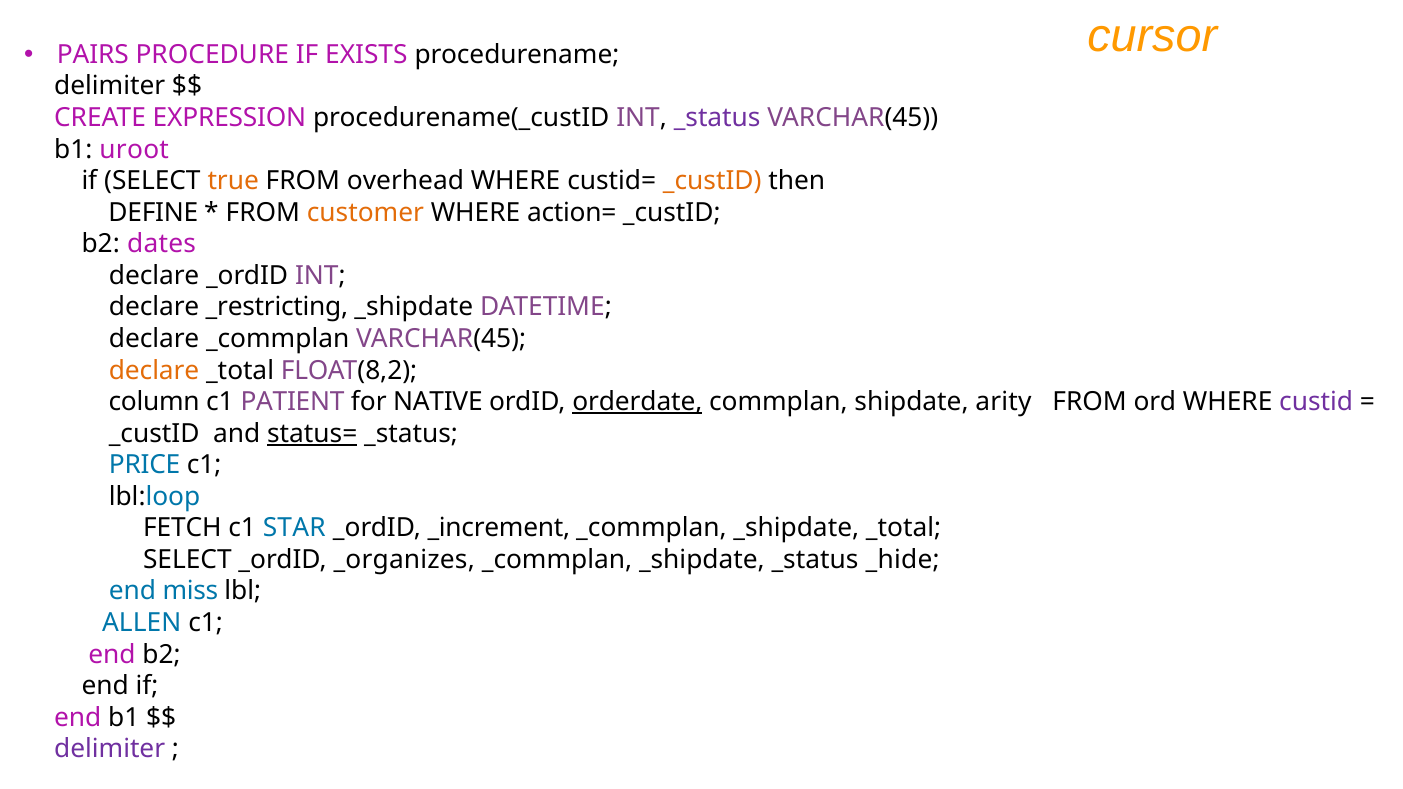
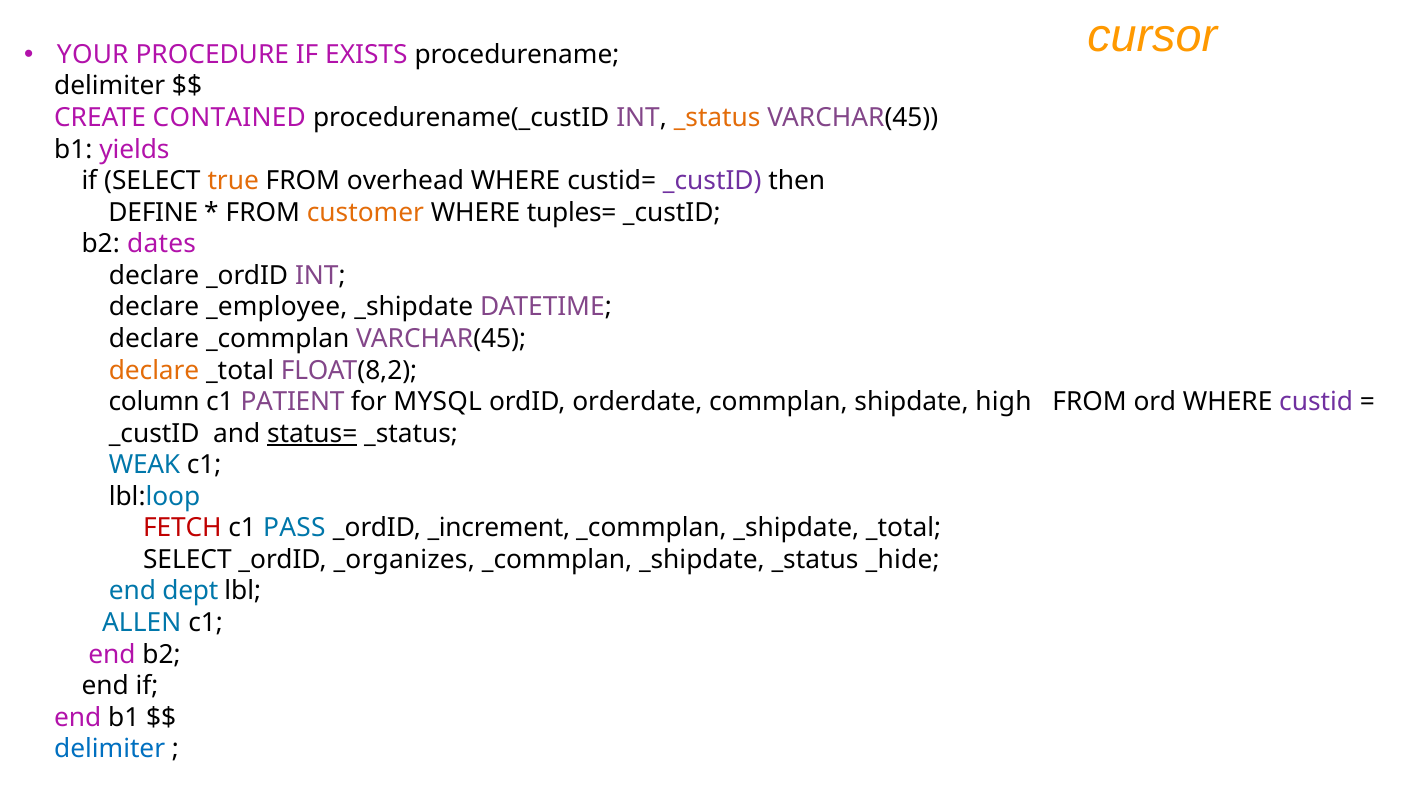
PAIRS: PAIRS -> YOUR (93, 55)
EXPRESSION: EXPRESSION -> CONTAINED (229, 118)
_status colour: purple -> orange (717, 118)
uroot: uroot -> yields (134, 149)
_custID colour: orange -> purple (712, 181)
action=: action= -> tuples= (572, 213)
_restricting: _restricting -> _employee (277, 307)
NATIVE: NATIVE -> MYSQL (438, 402)
orderdate underline: present -> none (637, 402)
arity: arity -> high (1003, 402)
PRICE: PRICE -> WEAK (145, 465)
FETCH colour: black -> red (182, 528)
STAR: STAR -> PASS (294, 528)
miss: miss -> dept (190, 591)
delimiter colour: purple -> blue (110, 749)
